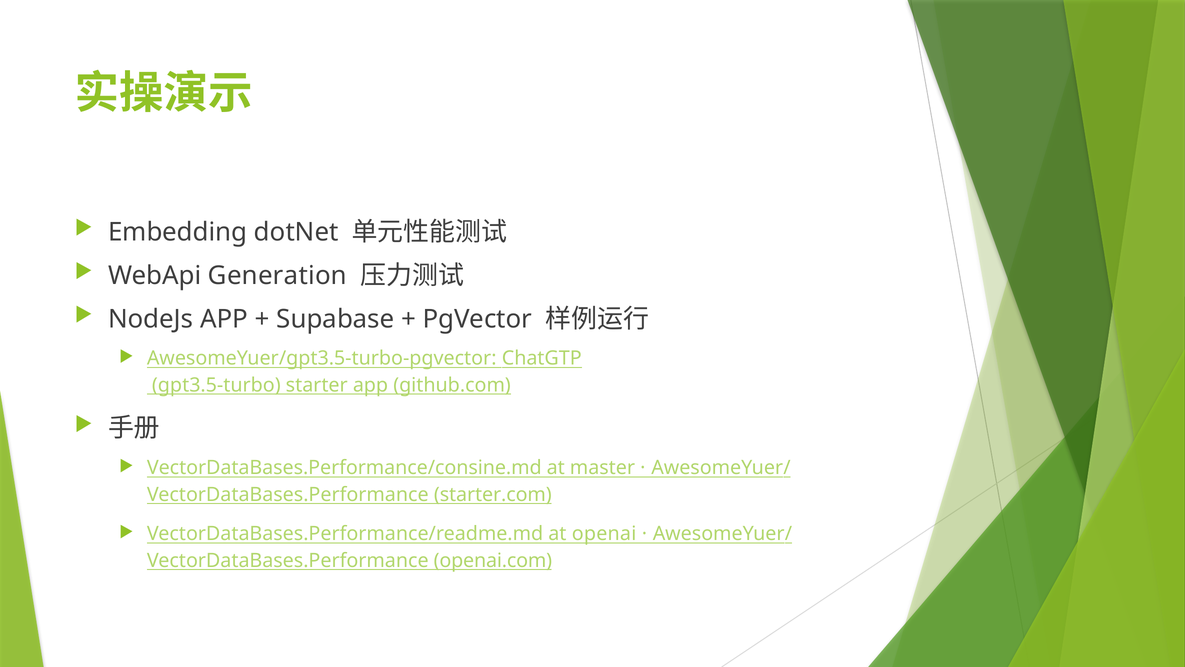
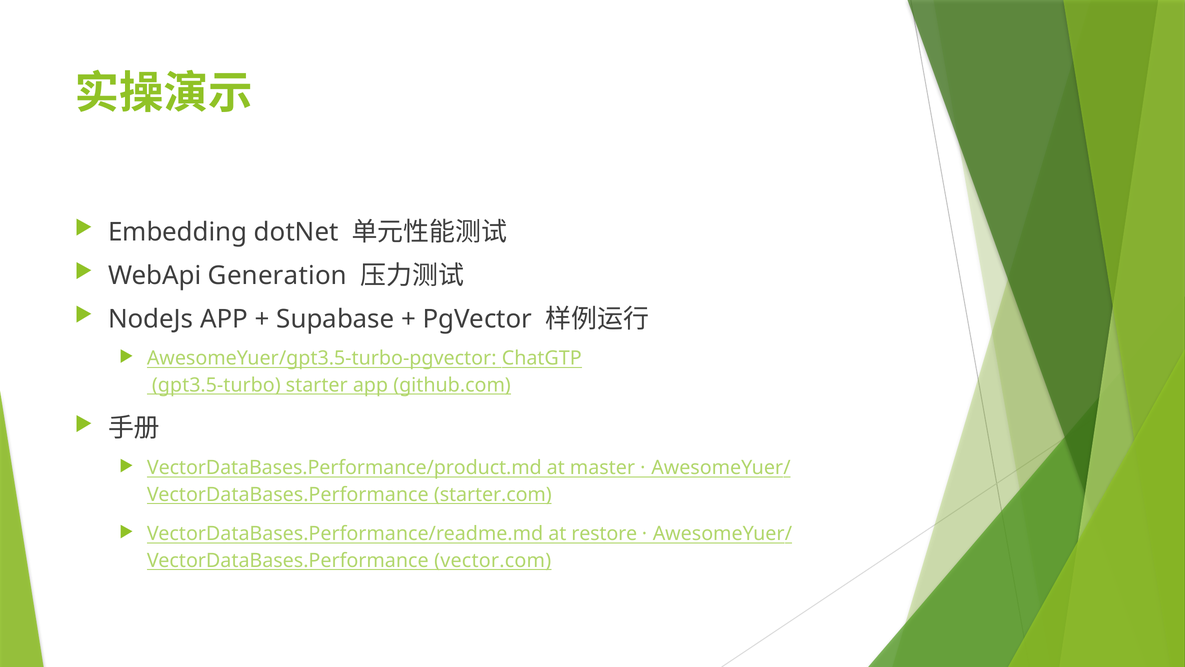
VectorDataBases.Performance/consine.md: VectorDataBases.Performance/consine.md -> VectorDataBases.Performance/product.md (344, 467)
openai: openai -> restore (604, 533)
openai.com: openai.com -> vector.com (493, 560)
